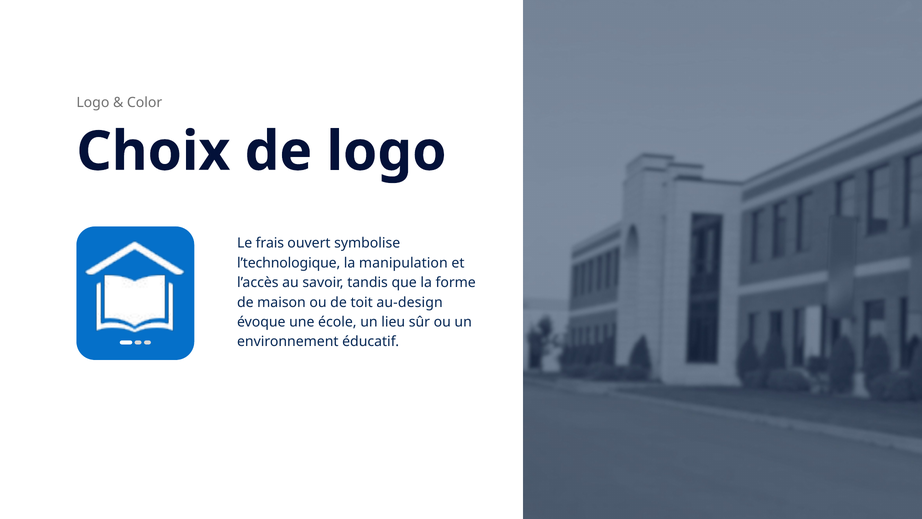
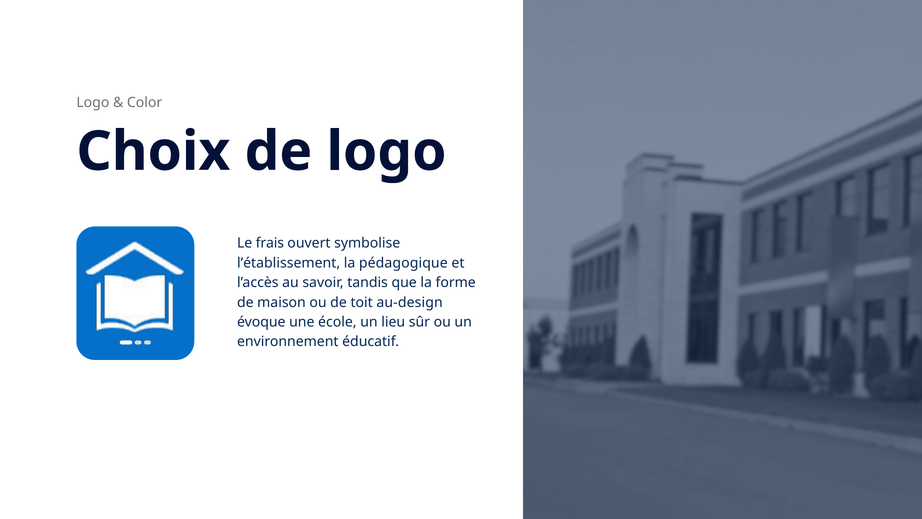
l’technologique: l’technologique -> l’établissement (289, 263)
manipulation: manipulation -> pédagogique (403, 263)
